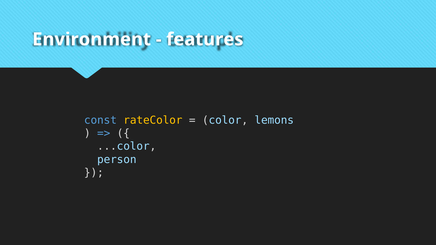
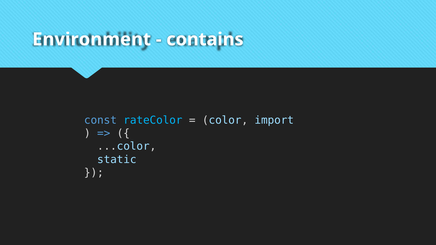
features: features -> contains (205, 39)
rateColor colour: yellow -> light blue (153, 120)
lemons: lemons -> import (274, 120)
person: person -> static (117, 160)
